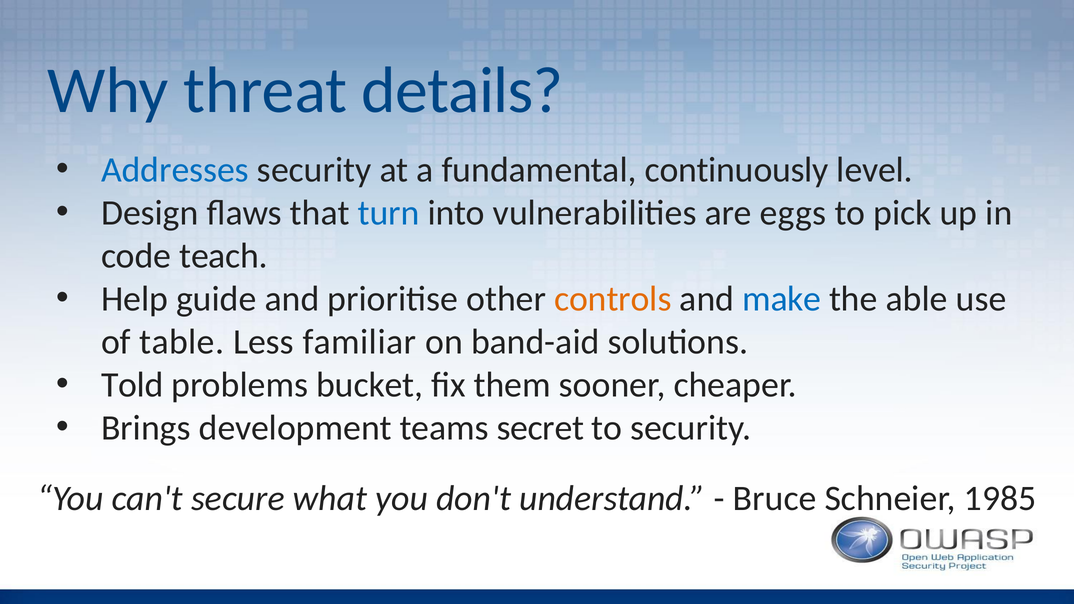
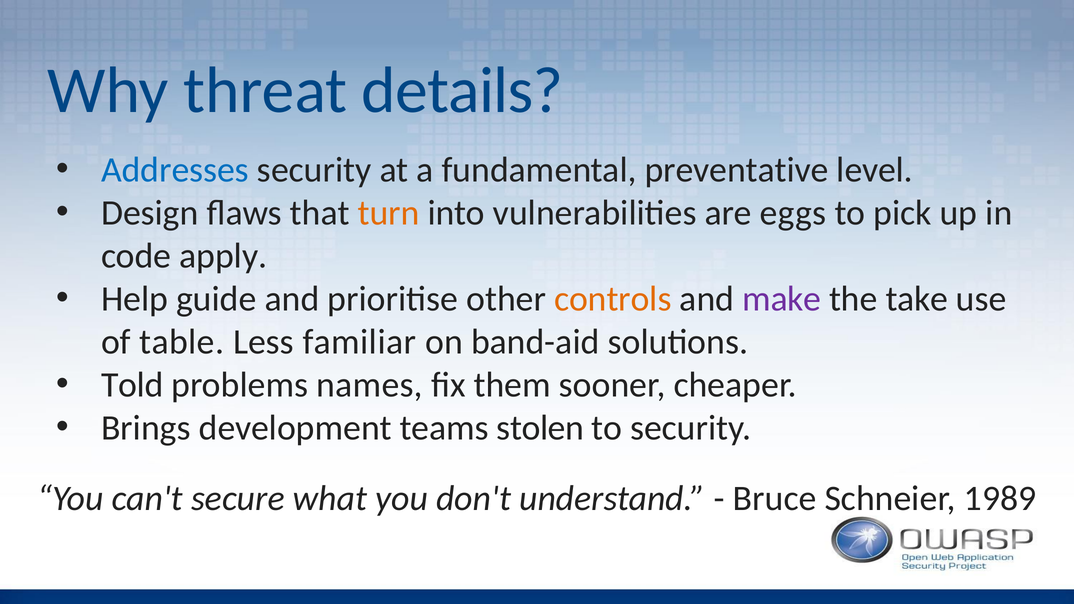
continuously: continuously -> preventative (737, 170)
turn colour: blue -> orange (389, 213)
teach: teach -> apply (223, 256)
make colour: blue -> purple (782, 299)
able: able -> take (917, 299)
bucket: bucket -> names (370, 385)
secret: secret -> stolen (540, 428)
1985: 1985 -> 1989 (1000, 498)
